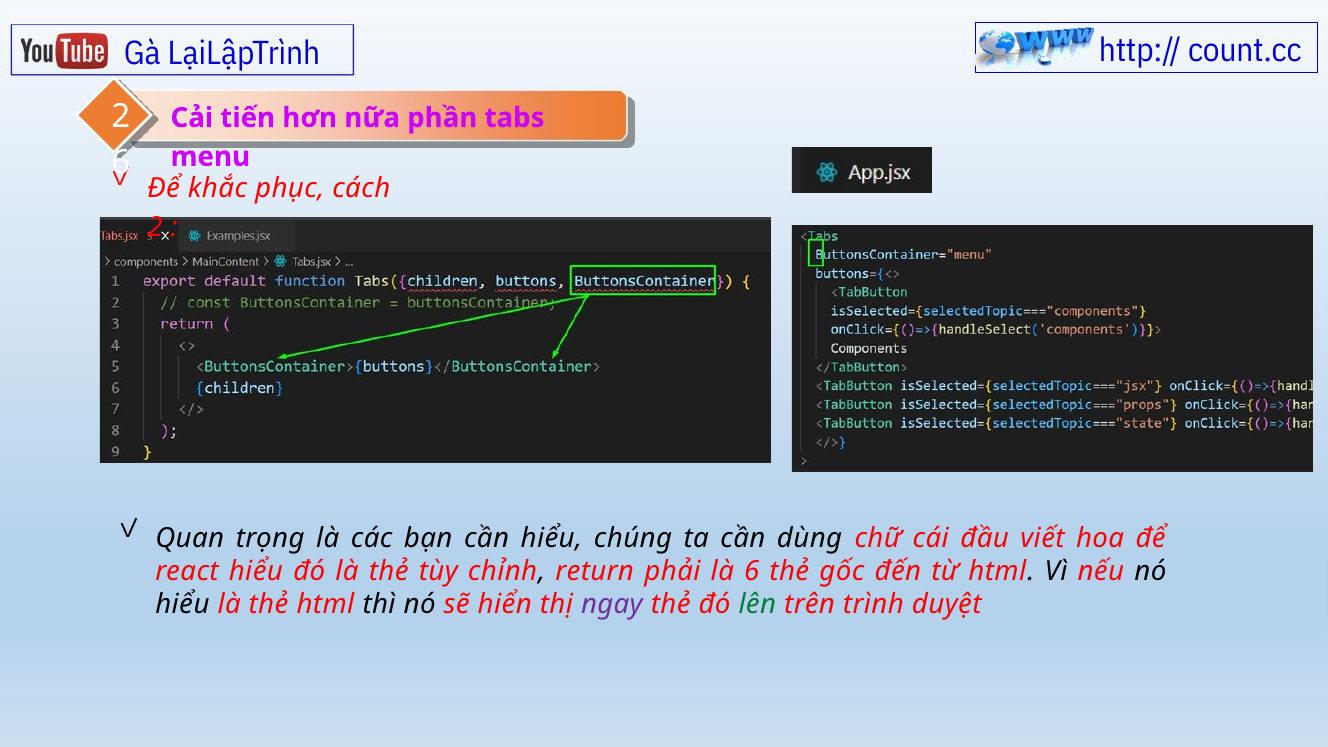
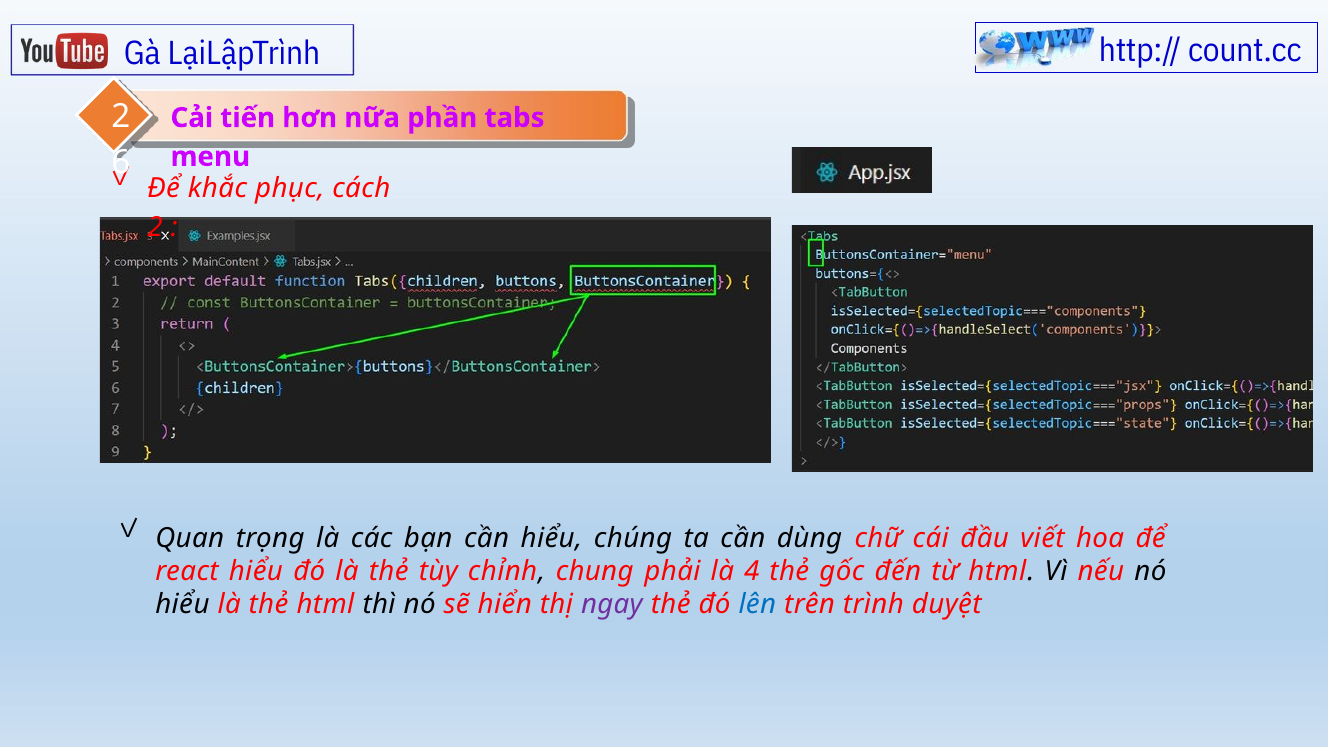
return: return -> chung (595, 571)
là 6: 6 -> 4 (752, 571)
lên colour: green -> blue (757, 605)
